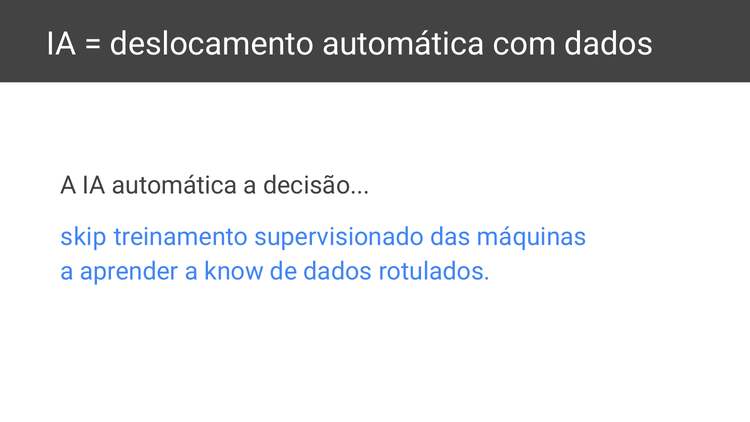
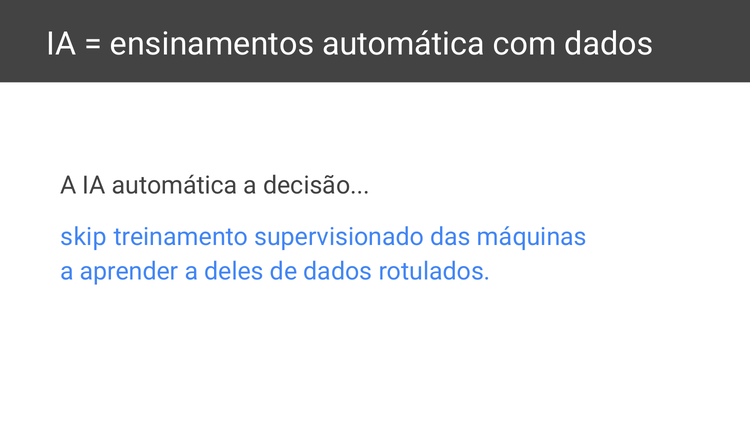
deslocamento: deslocamento -> ensinamentos (212, 44)
know: know -> deles (234, 271)
